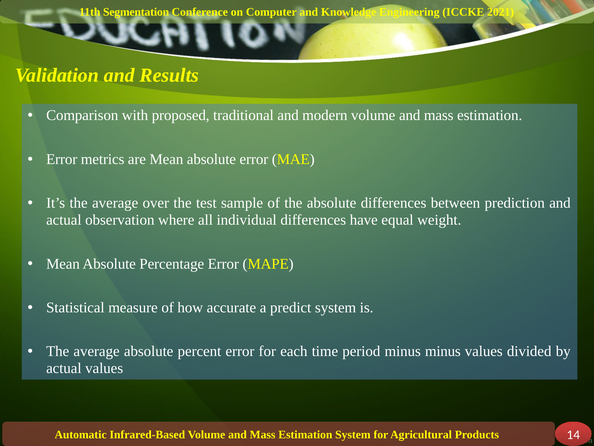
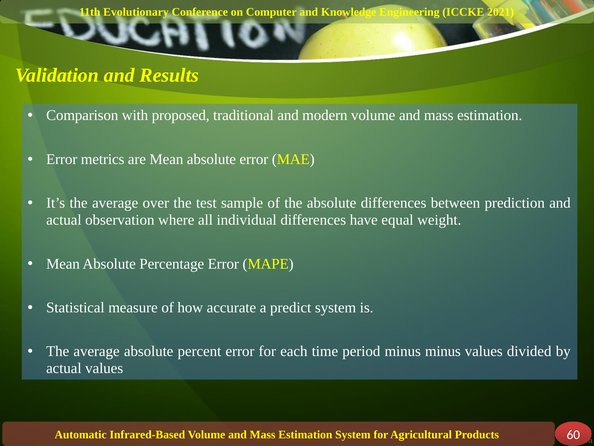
Segmentation: Segmentation -> Evolutionary (136, 12)
14: 14 -> 60 (573, 434)
